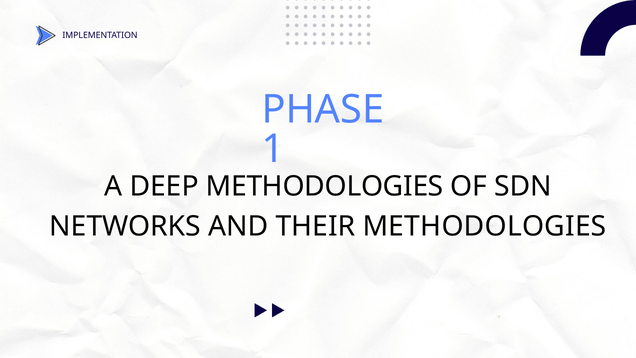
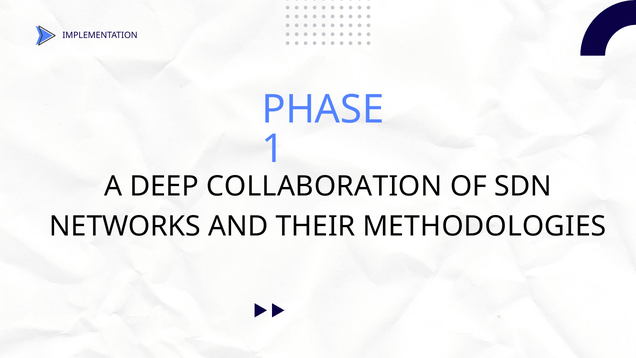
DEEP METHODOLOGIES: METHODOLOGIES -> COLLABORATION (324, 186)
